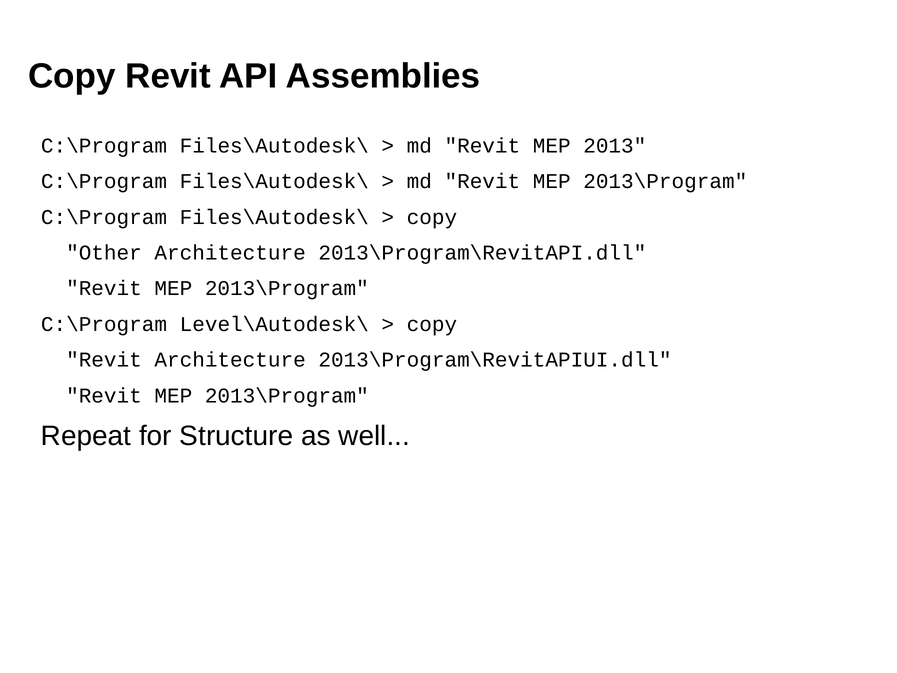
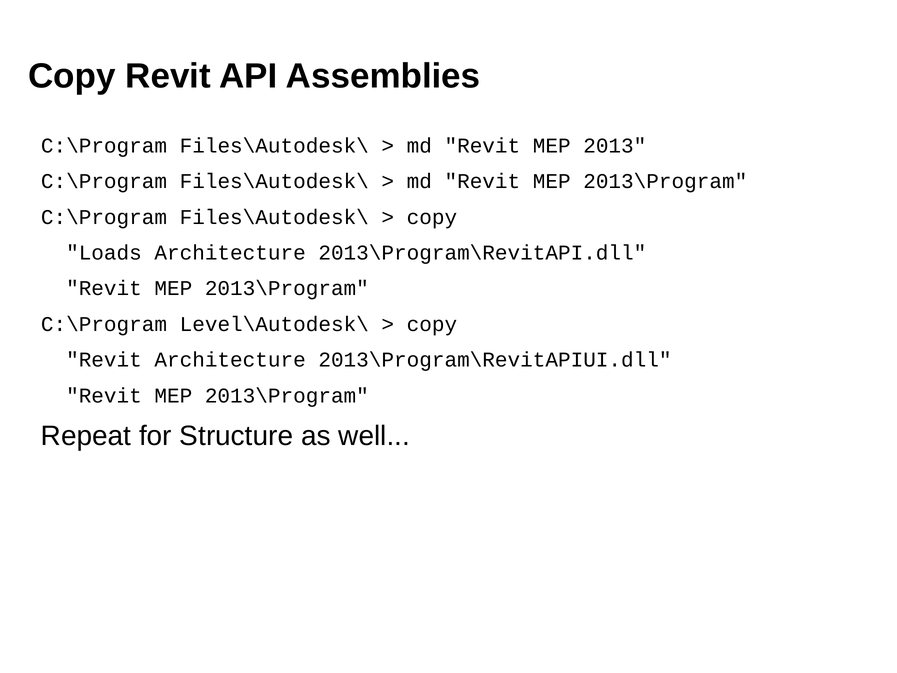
Other: Other -> Loads (104, 253)
